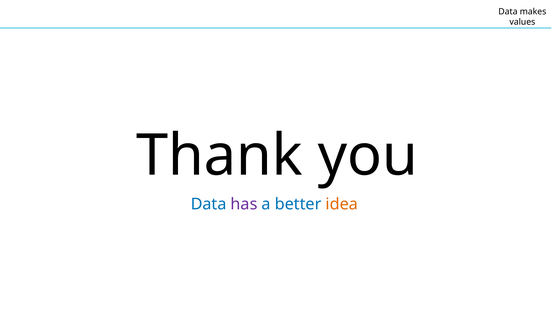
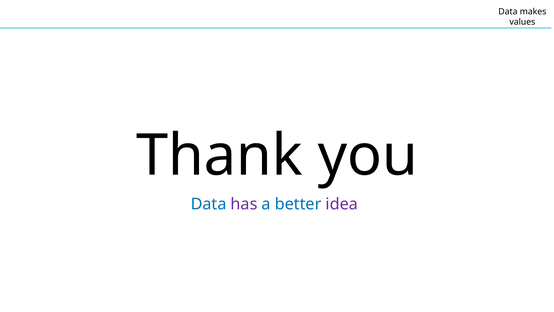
idea colour: orange -> purple (342, 204)
